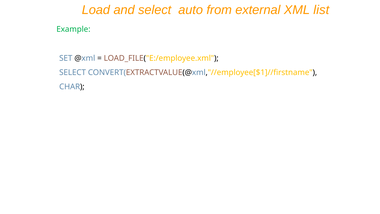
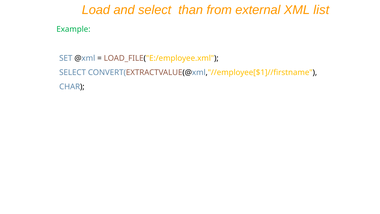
auto: auto -> than (191, 10)
